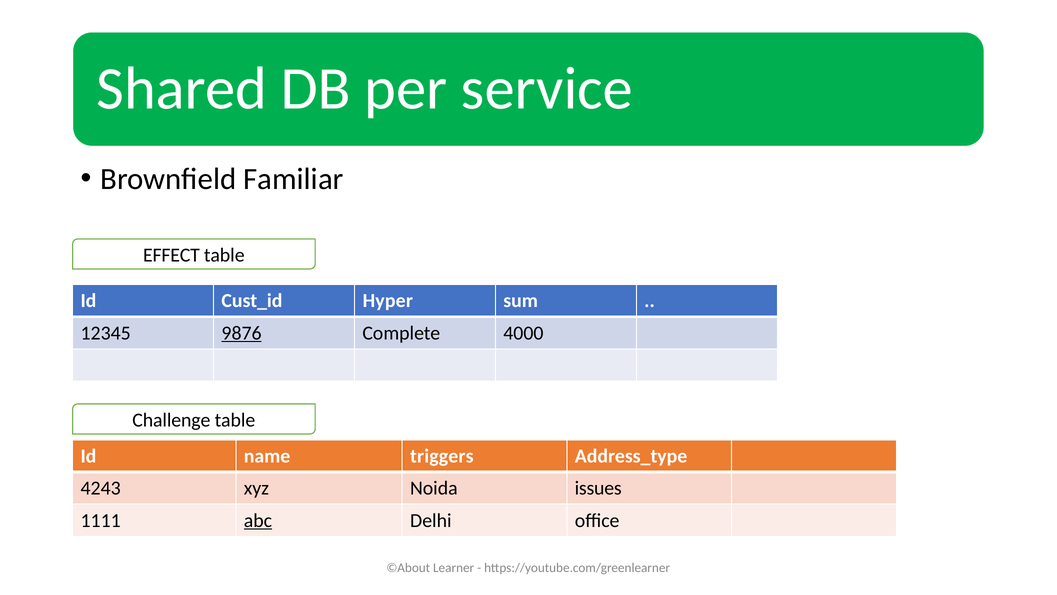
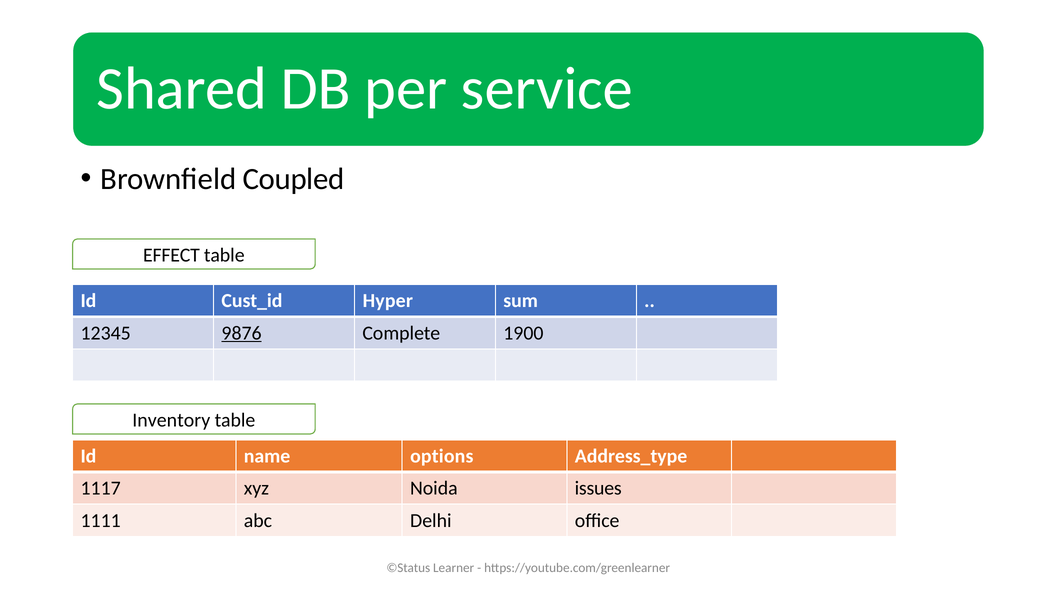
Familiar: Familiar -> Coupled (294, 179)
4000: 4000 -> 1900 (523, 333)
Challenge: Challenge -> Inventory (171, 420)
triggers: triggers -> options (442, 456)
4243: 4243 -> 1117 (101, 488)
abc underline: present -> none (258, 520)
©About: ©About -> ©Status (408, 568)
